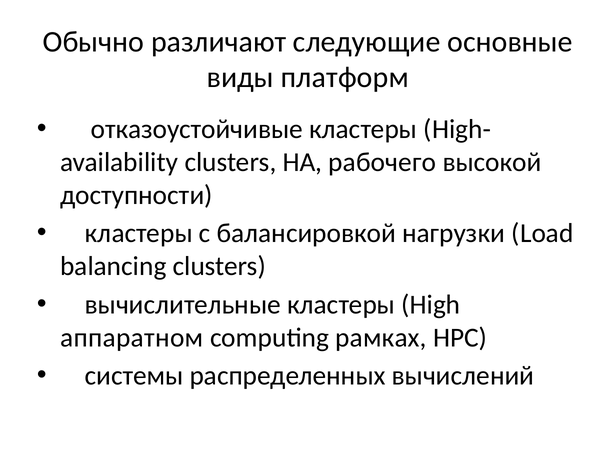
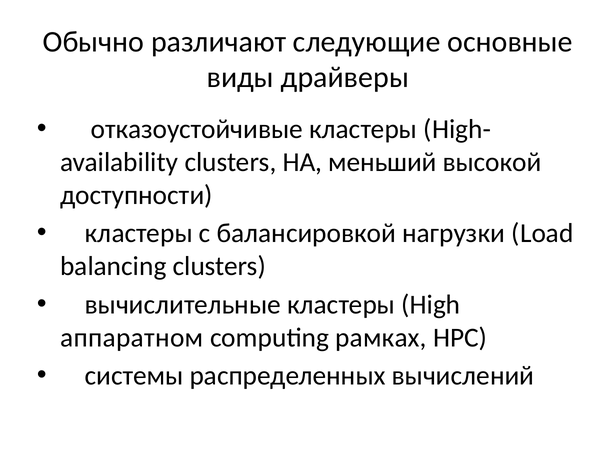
платформ: платформ -> драйверы (345, 78)
рабочего: рабочего -> меньший (382, 162)
